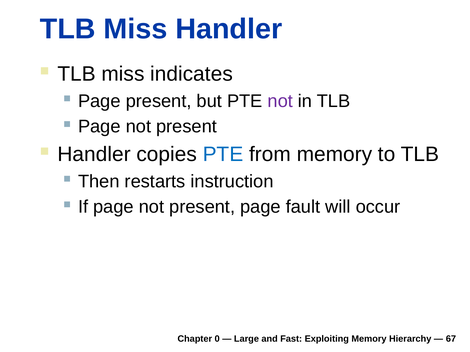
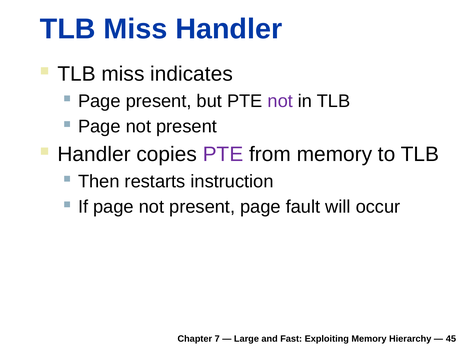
PTE colour: blue -> purple (223, 155)
0: 0 -> 7 (217, 339)
67: 67 -> 45 (451, 339)
